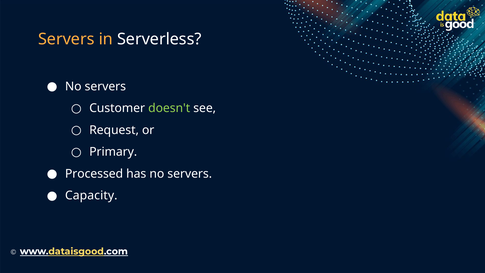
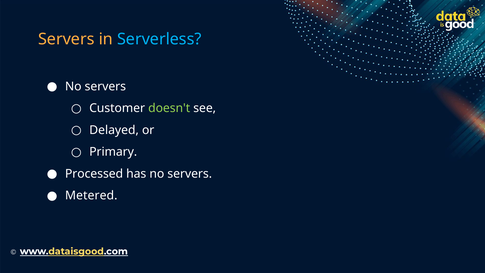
Serverless colour: white -> light blue (159, 39)
Request: Request -> Delayed (114, 130)
Capacity: Capacity -> Metered (91, 195)
